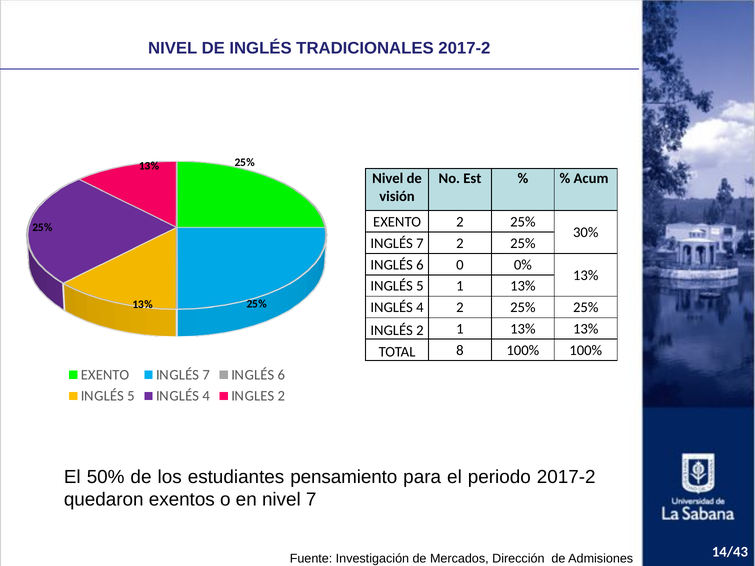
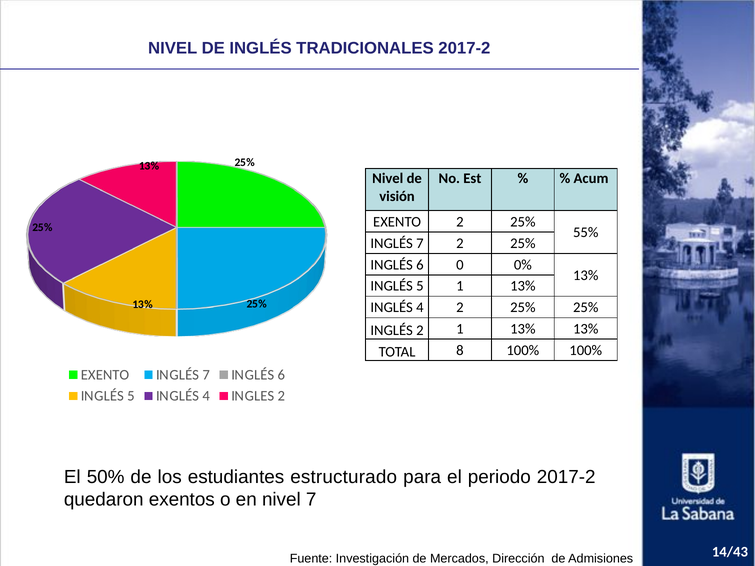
30%: 30% -> 55% (586, 233)
pensamiento: pensamiento -> estructurado (344, 477)
